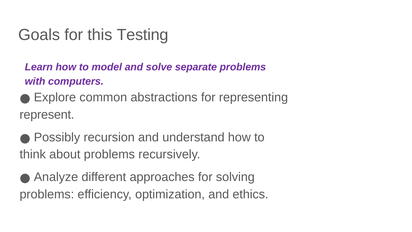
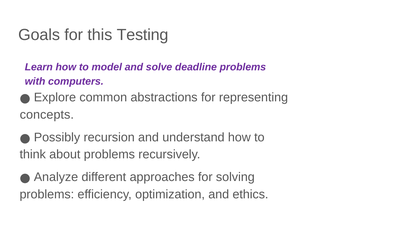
separate: separate -> deadline (196, 67)
represent: represent -> concepts (47, 114)
